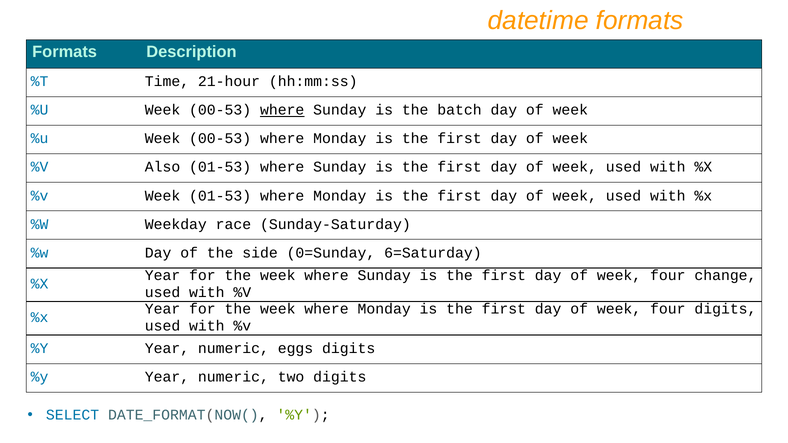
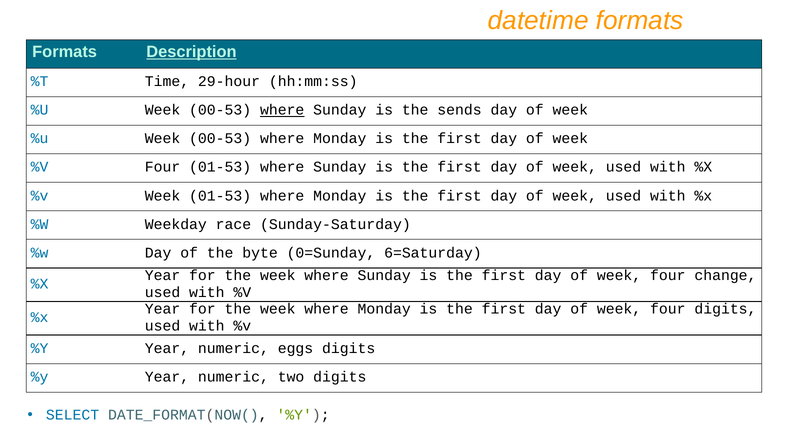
Description underline: none -> present (191, 52)
21-hour: 21-hour -> 29-hour (229, 81)
batch: batch -> sends (459, 110)
%V Also: Also -> Four (163, 167)
side: side -> byte (260, 253)
